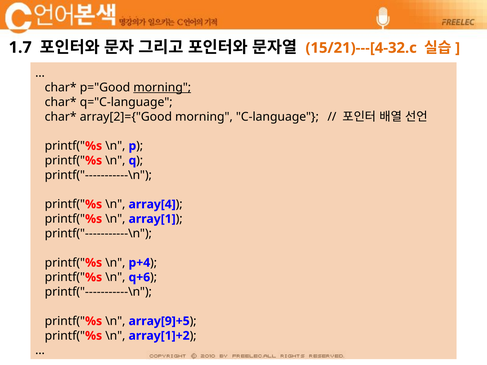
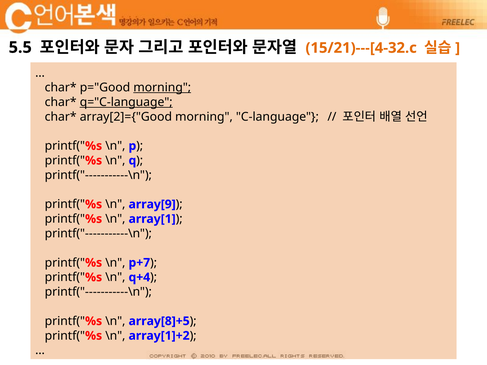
1.7: 1.7 -> 5.5 (20, 47)
q="C-language underline: none -> present (126, 102)
array[4: array[4 -> array[9 (152, 204)
p+4: p+4 -> p+7 (139, 263)
q+6: q+6 -> q+4 (139, 277)
array[9]+5: array[9]+5 -> array[8]+5 (159, 321)
